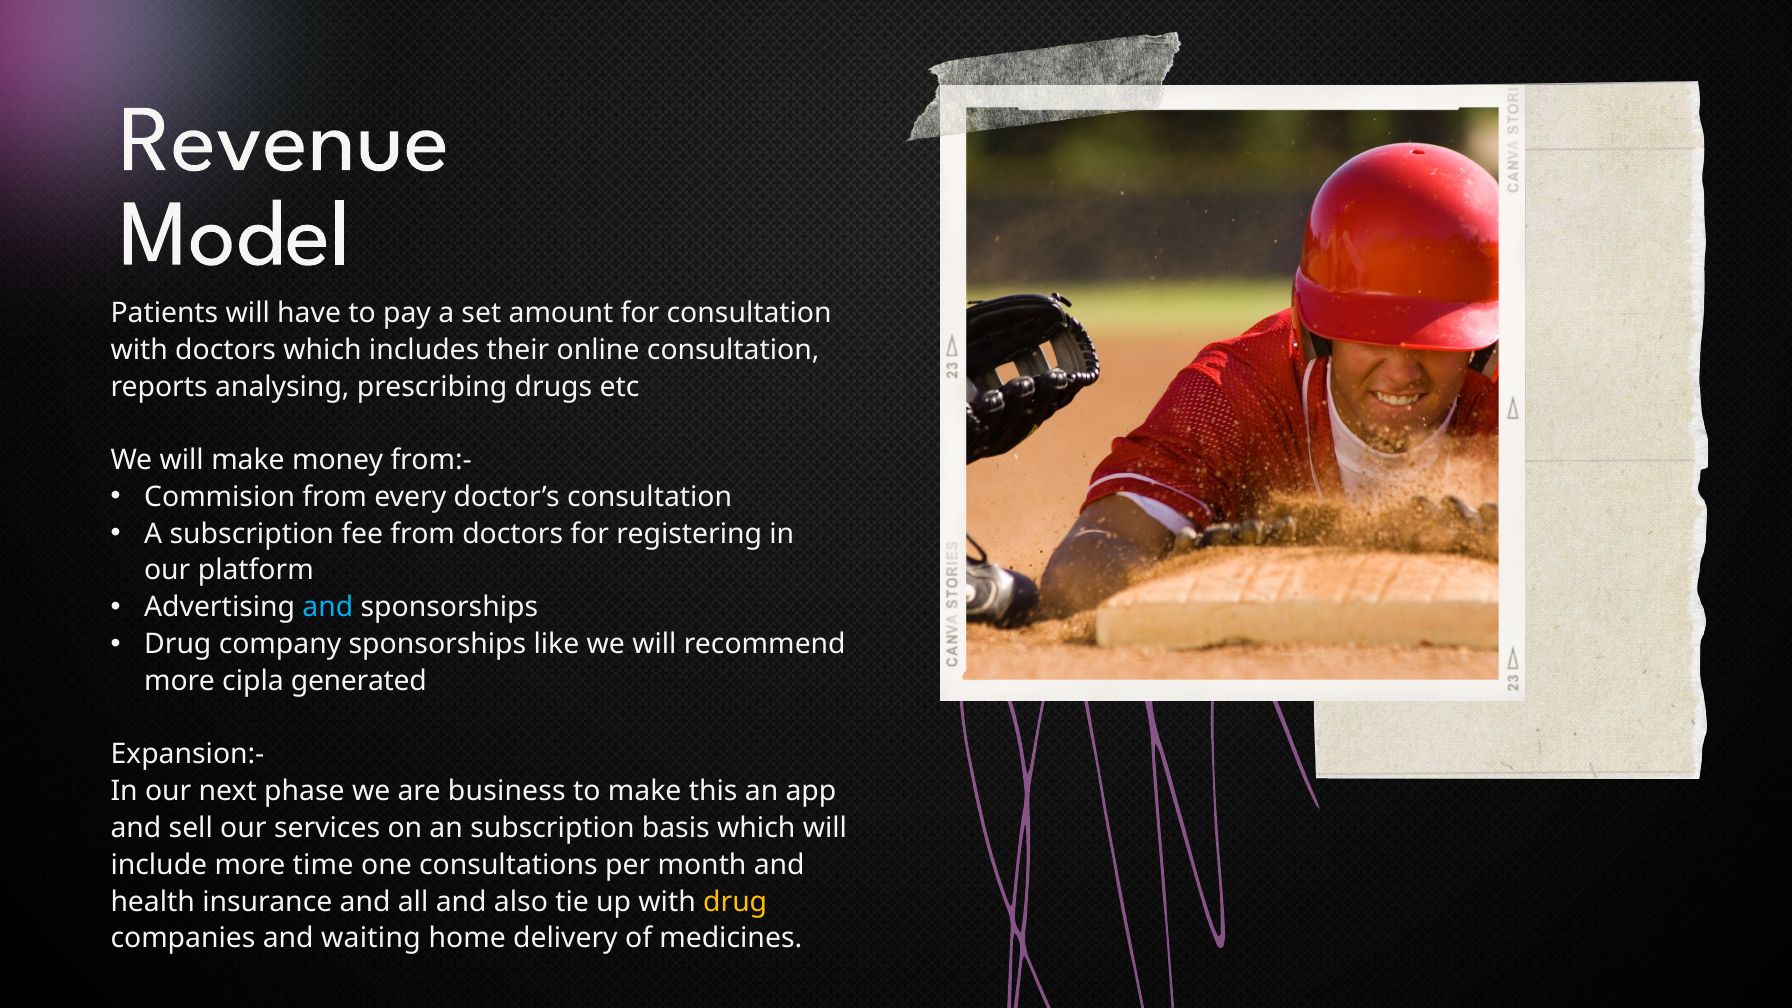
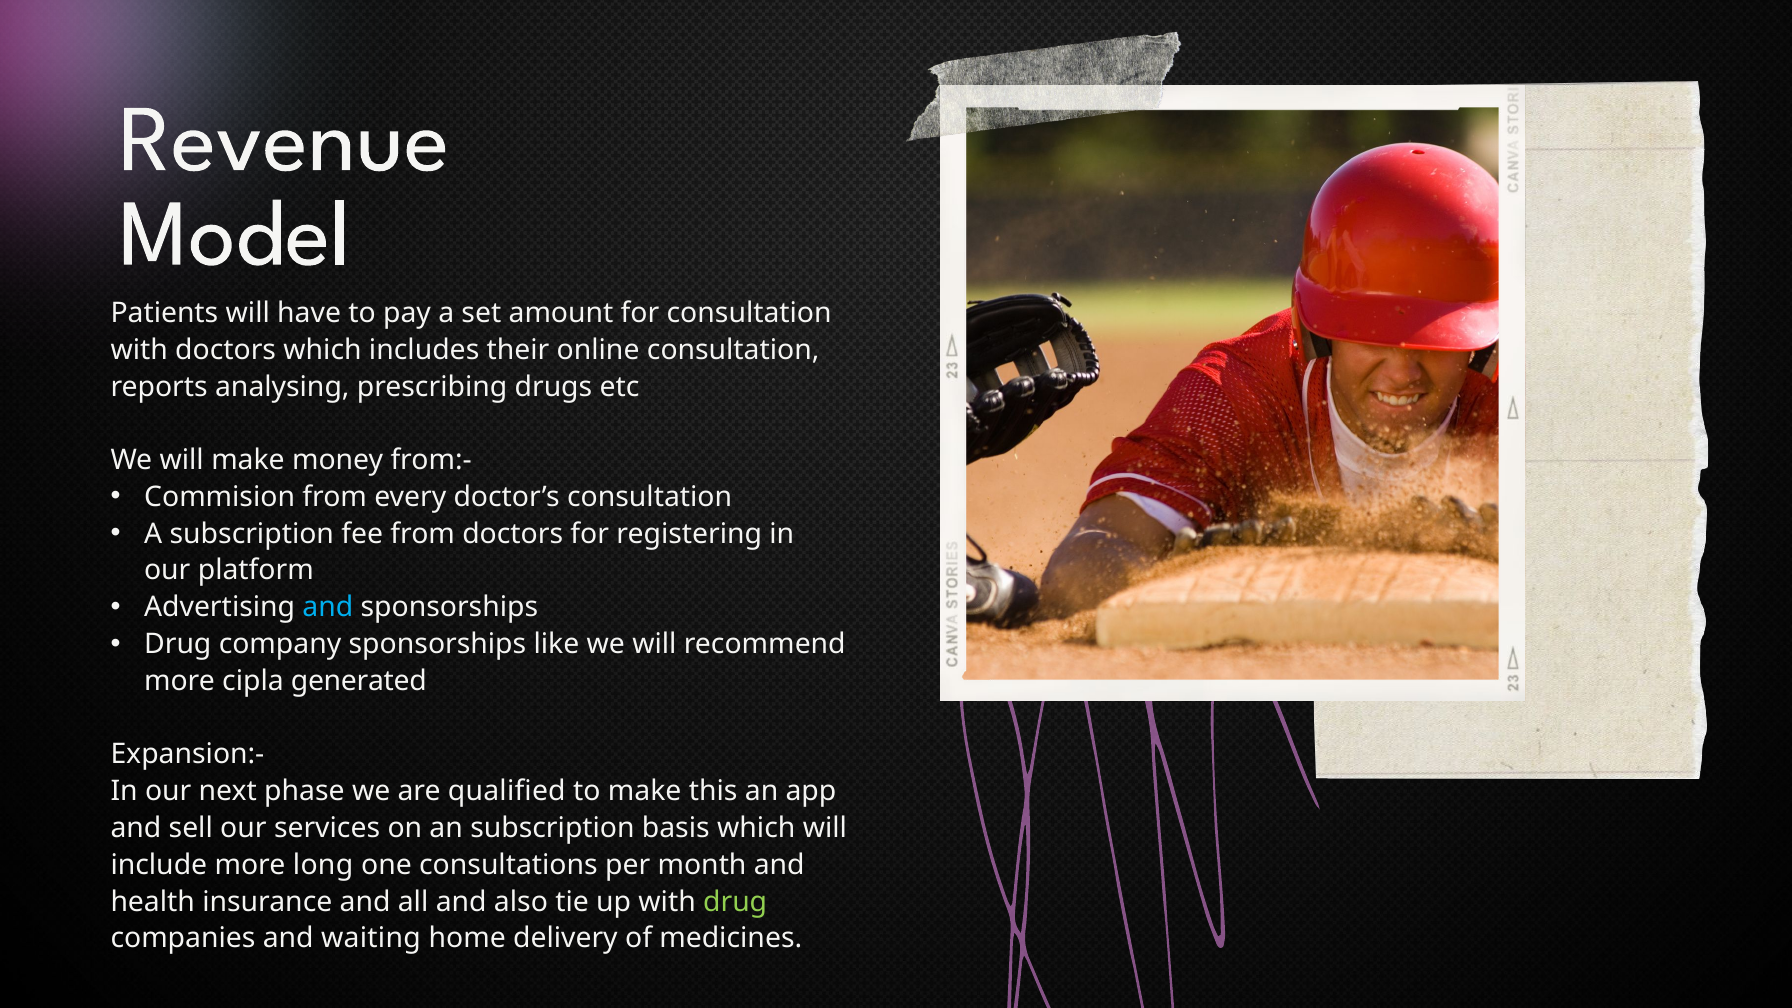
business: business -> qualified (507, 791)
time: time -> long (323, 865)
drug colour: yellow -> light green (735, 902)
